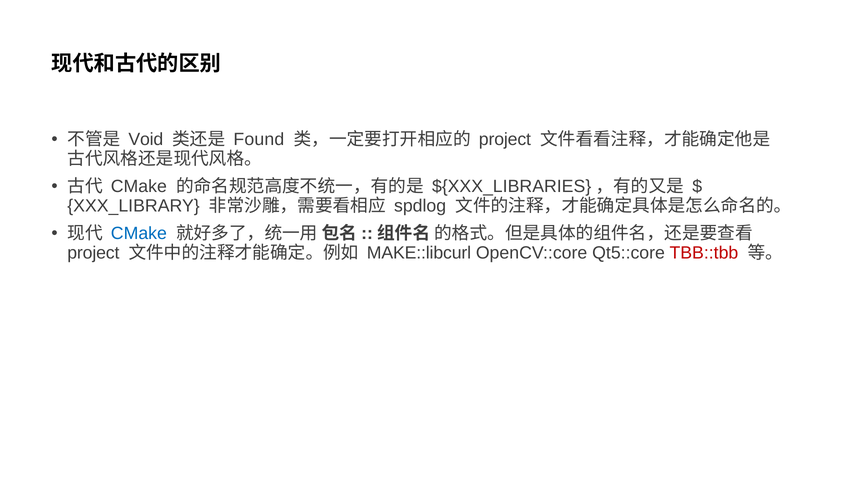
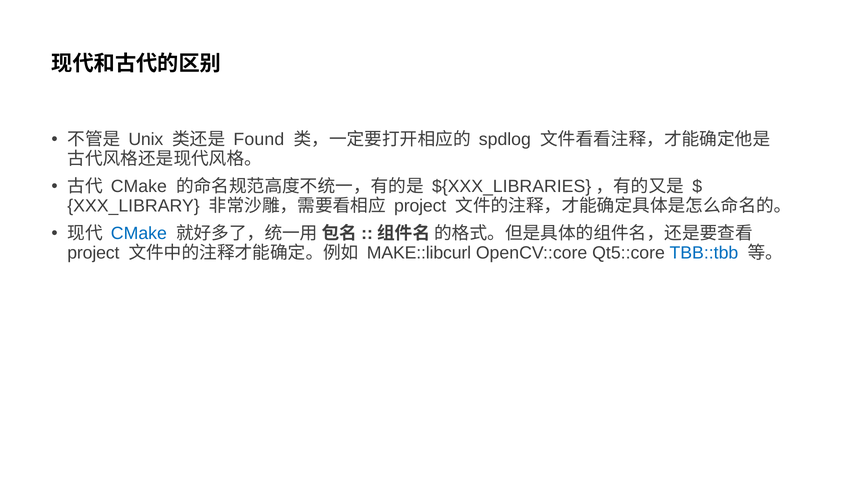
Void: Void -> Unix (146, 140)
project: project -> spdlog (505, 140)
spdlog: spdlog -> project (420, 206)
TBB::tbb colour: red -> blue (704, 253)
